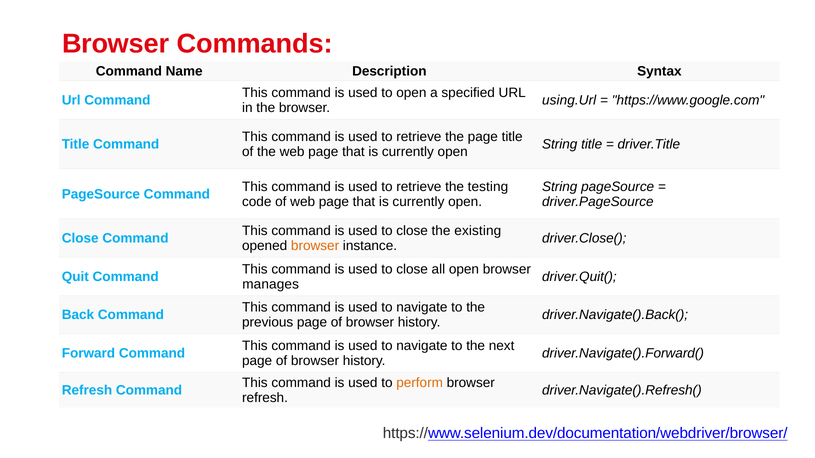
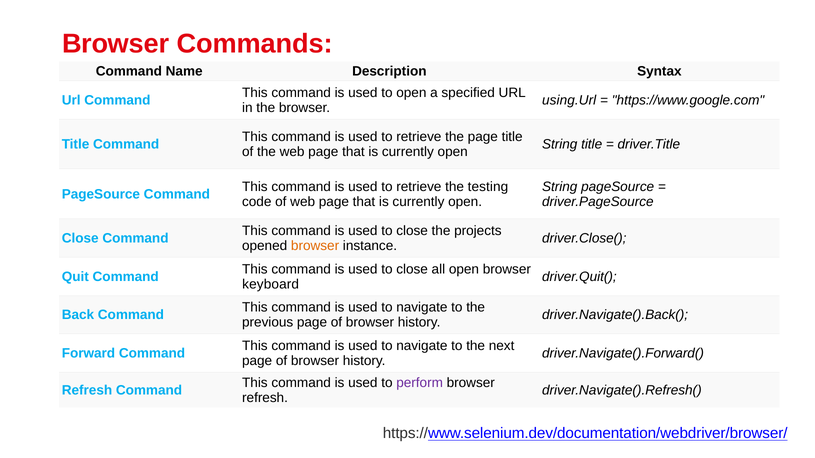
existing: existing -> projects (478, 231)
manages: manages -> keyboard (271, 284)
perform colour: orange -> purple (420, 383)
